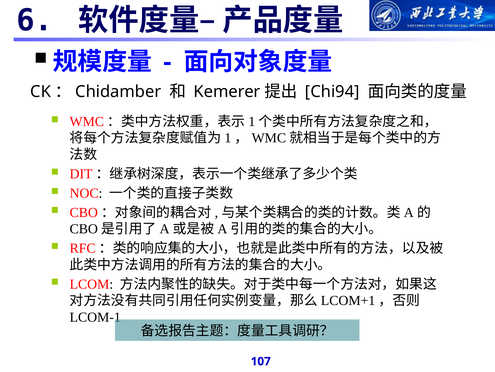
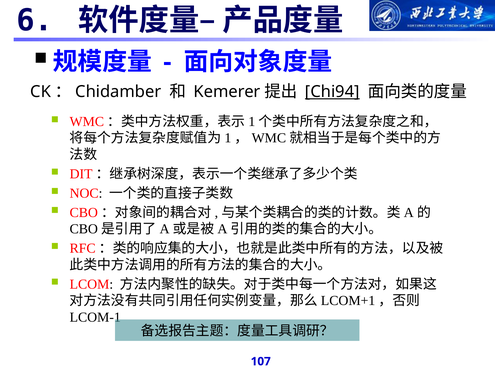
Chi94 underline: none -> present (332, 91)
